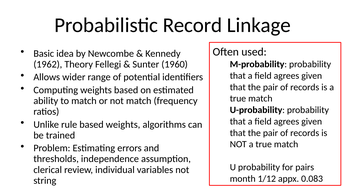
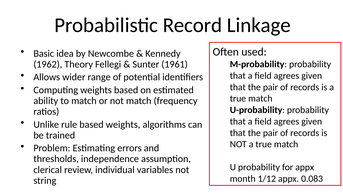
1960: 1960 -> 1961 (175, 64)
for pairs: pairs -> appx (305, 167)
